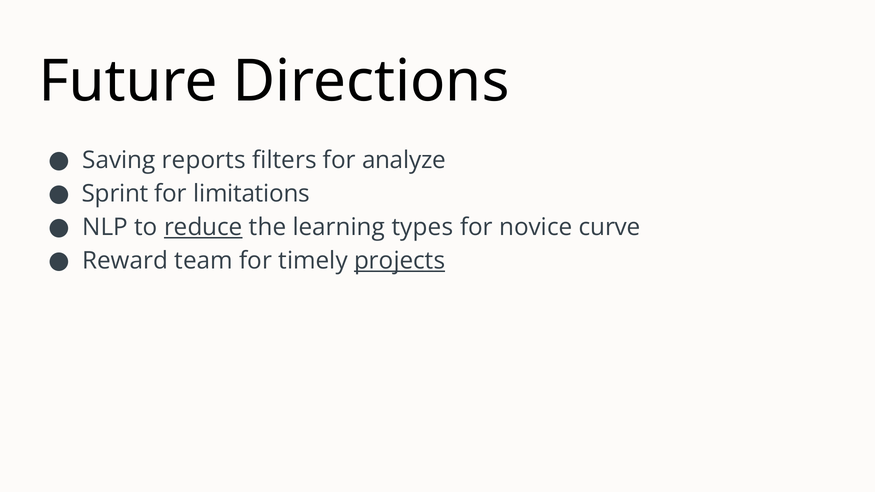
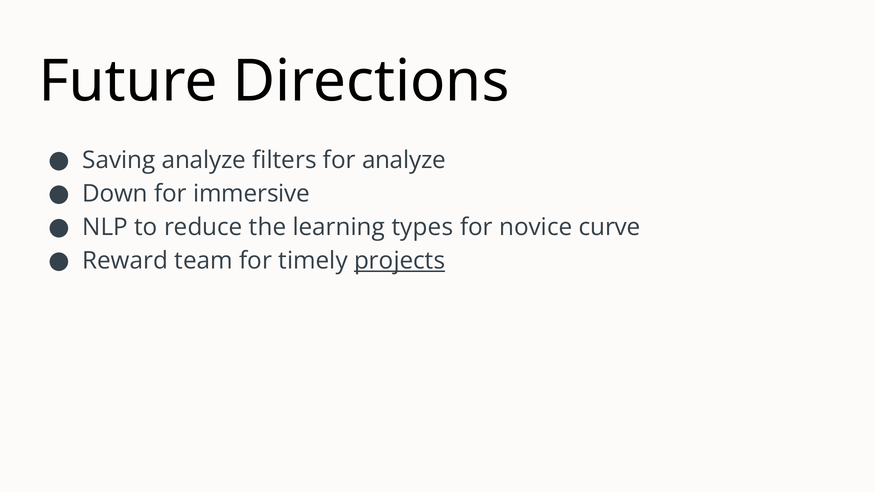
Saving reports: reports -> analyze (204, 160)
Sprint: Sprint -> Down (115, 194)
limitations: limitations -> immersive (252, 194)
reduce underline: present -> none (203, 227)
